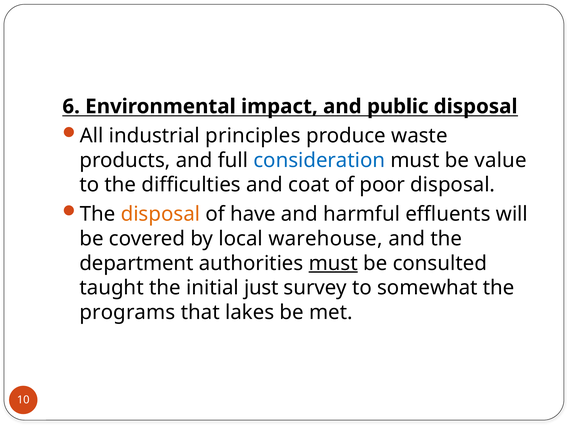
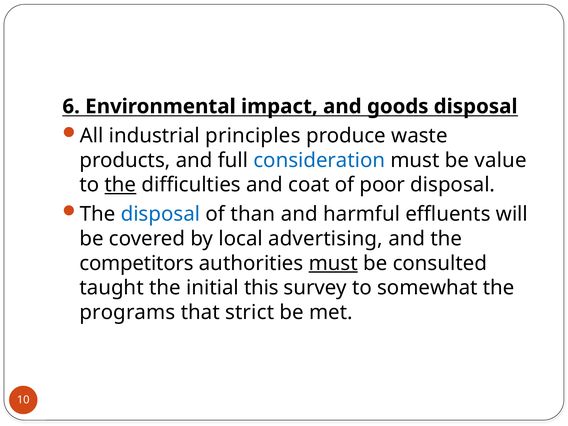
public: public -> goods (398, 106)
the underline: none -> present (120, 185)
disposal colour: orange -> blue (160, 214)
have: have -> than (253, 214)
warehouse: warehouse -> advertising (325, 239)
department: department -> competitors (137, 263)
just: just -> this (261, 288)
lakes: lakes -> strict (250, 312)
